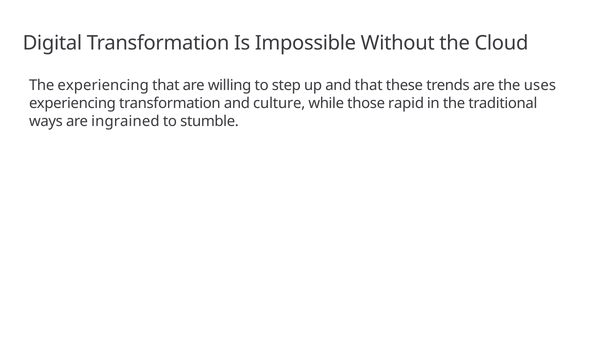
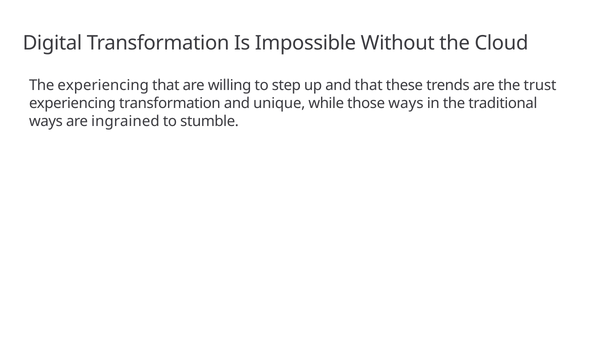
uses: uses -> trust (540, 86)
culture: culture -> unique (279, 103)
those rapid: rapid -> ways (406, 103)
